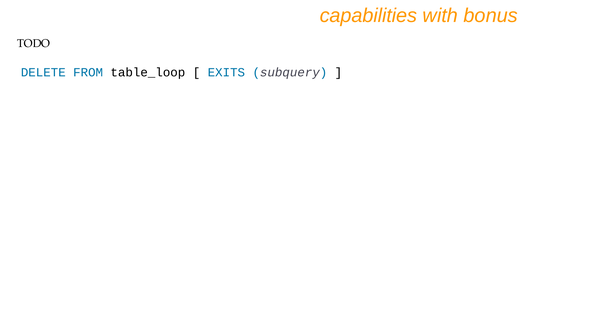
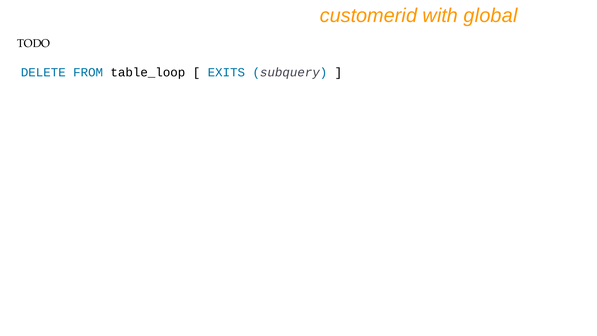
capabilities: capabilities -> customerid (368, 16)
bonus: bonus -> global (491, 16)
